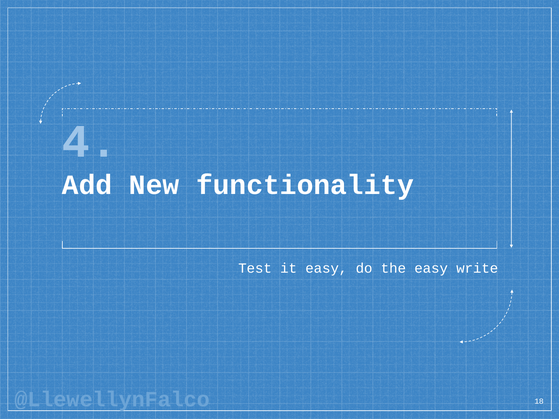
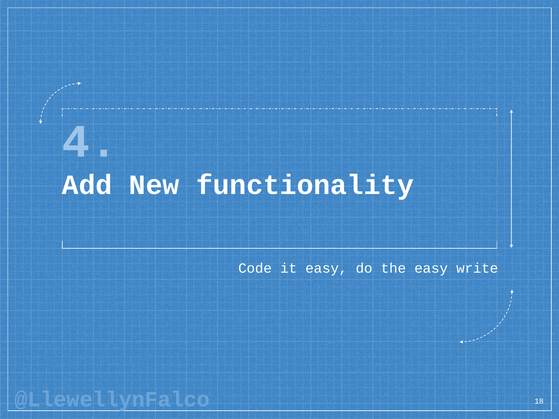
Test: Test -> Code (255, 268)
